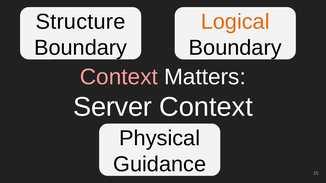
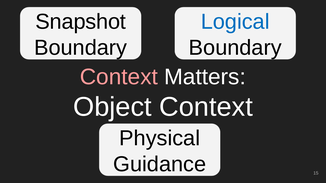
Structure: Structure -> Snapshot (81, 22)
Logical colour: orange -> blue (235, 22)
Server: Server -> Object (112, 107)
